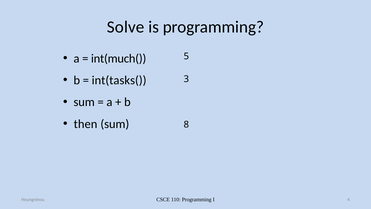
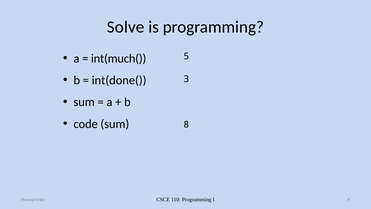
int(tasks(: int(tasks( -> int(done( (119, 80)
then: then -> code (86, 124)
